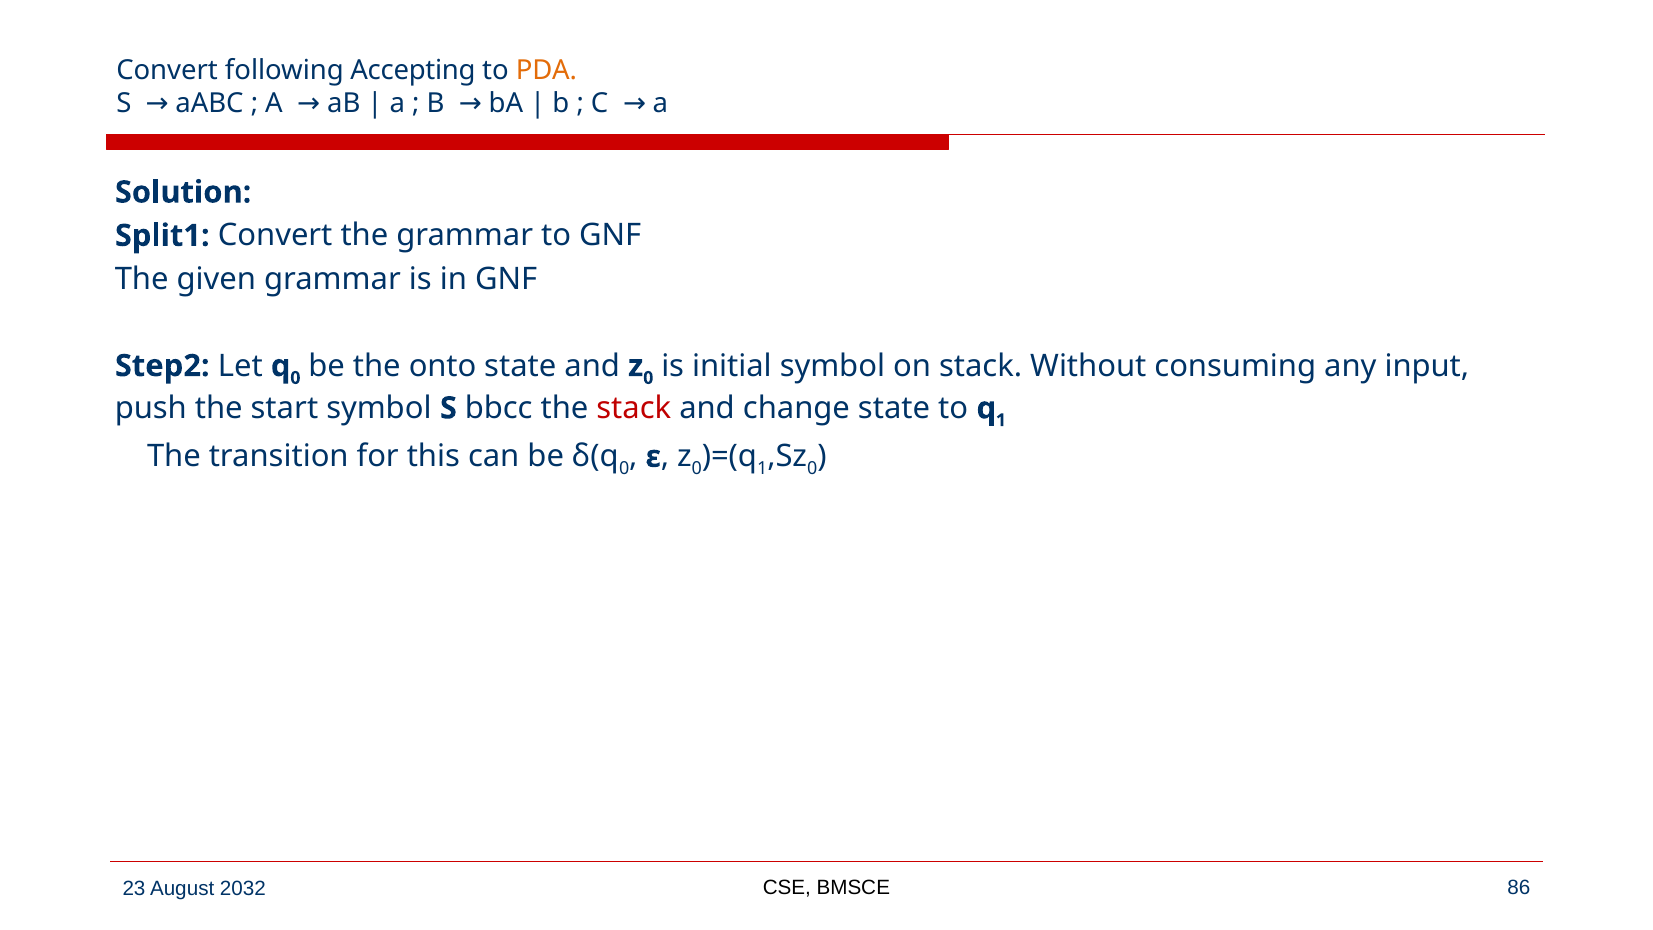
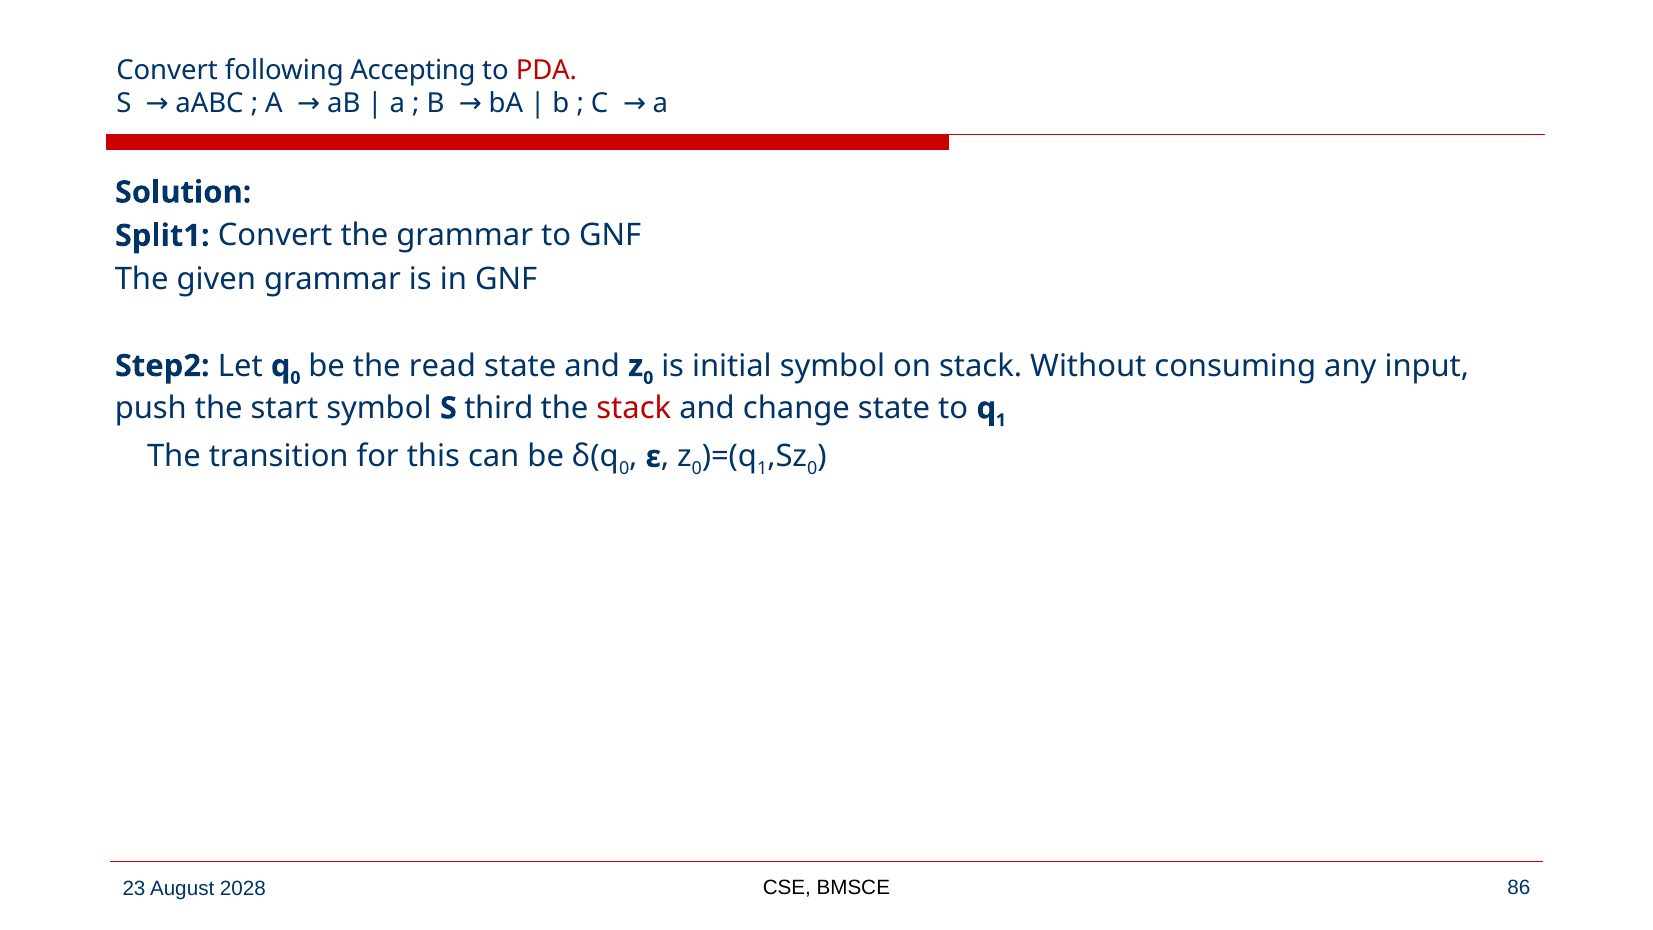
PDA colour: orange -> red (546, 70)
onto: onto -> read (442, 366)
bbcc: bbcc -> third (499, 408)
2032: 2032 -> 2028 (243, 888)
